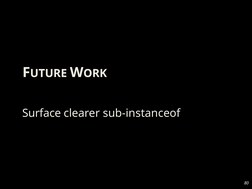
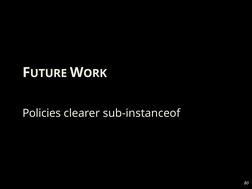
Surface: Surface -> Policies (42, 113)
